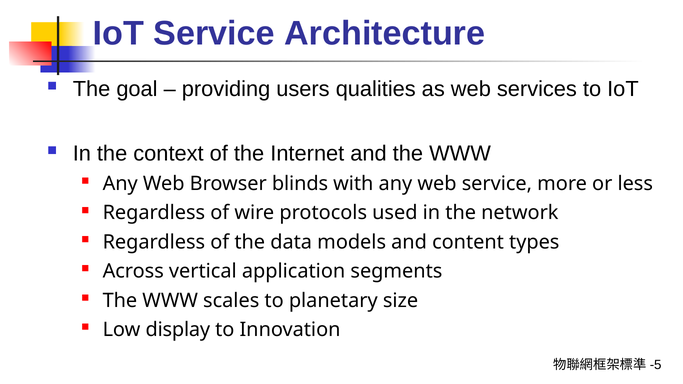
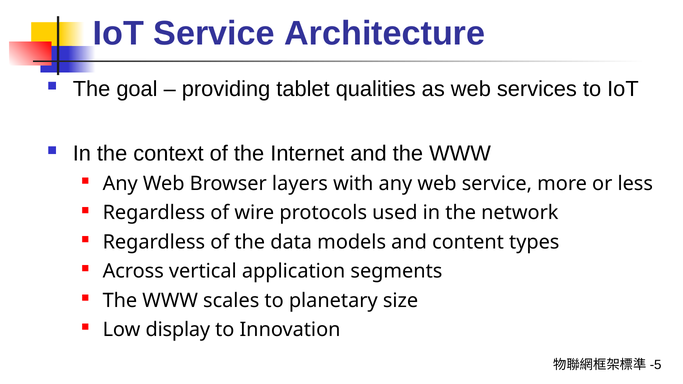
users: users -> tablet (303, 89)
blinds: blinds -> layers (300, 184)
